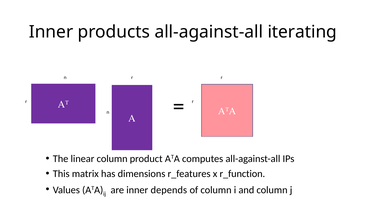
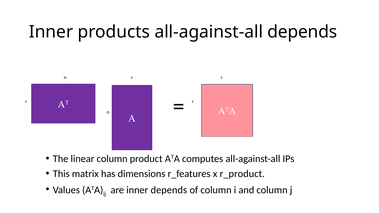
all-against-all iterating: iterating -> depends (302, 32)
r_function: r_function -> r_product (242, 174)
